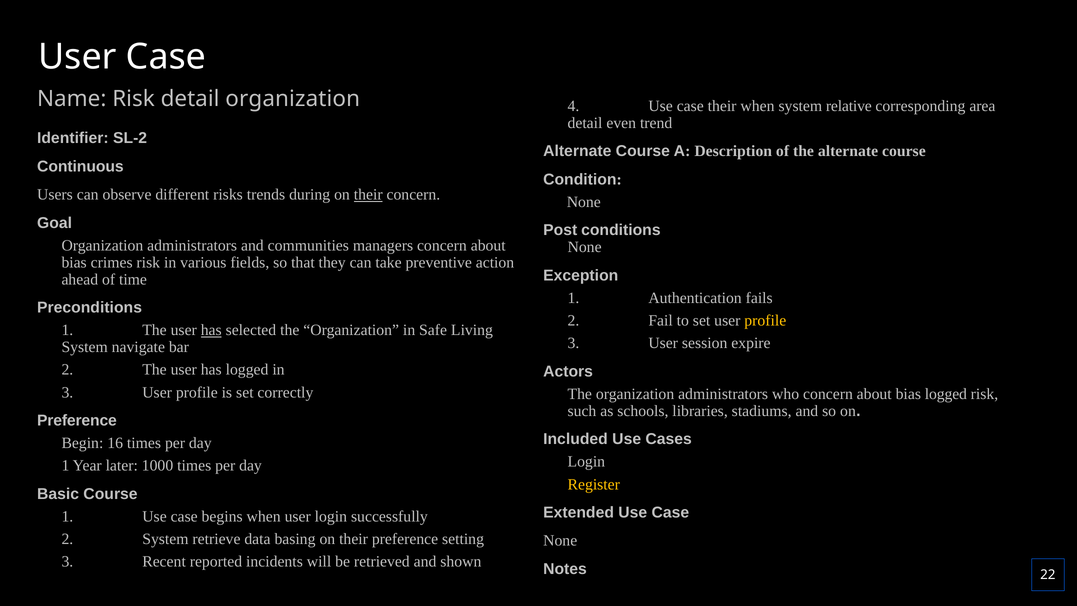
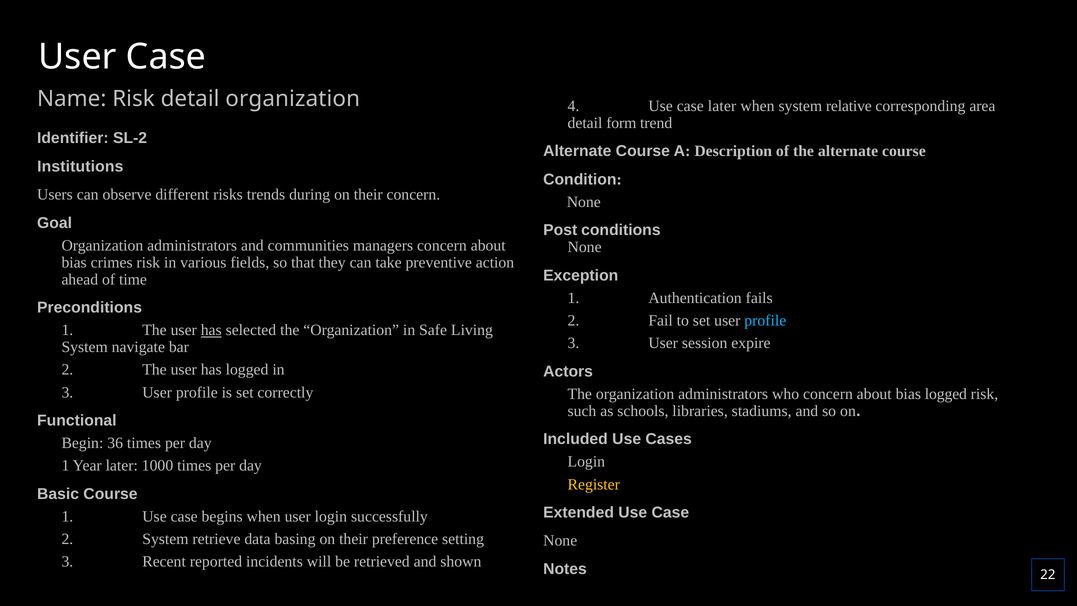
case their: their -> later (722, 106)
even: even -> form (621, 123)
Continuous: Continuous -> Institutions (80, 166)
their underline: present -> none (368, 195)
profile colour: yellow -> light blue (765, 320)
Preference: Preference -> Functional (77, 420)
16: 16 -> 36 (115, 443)
